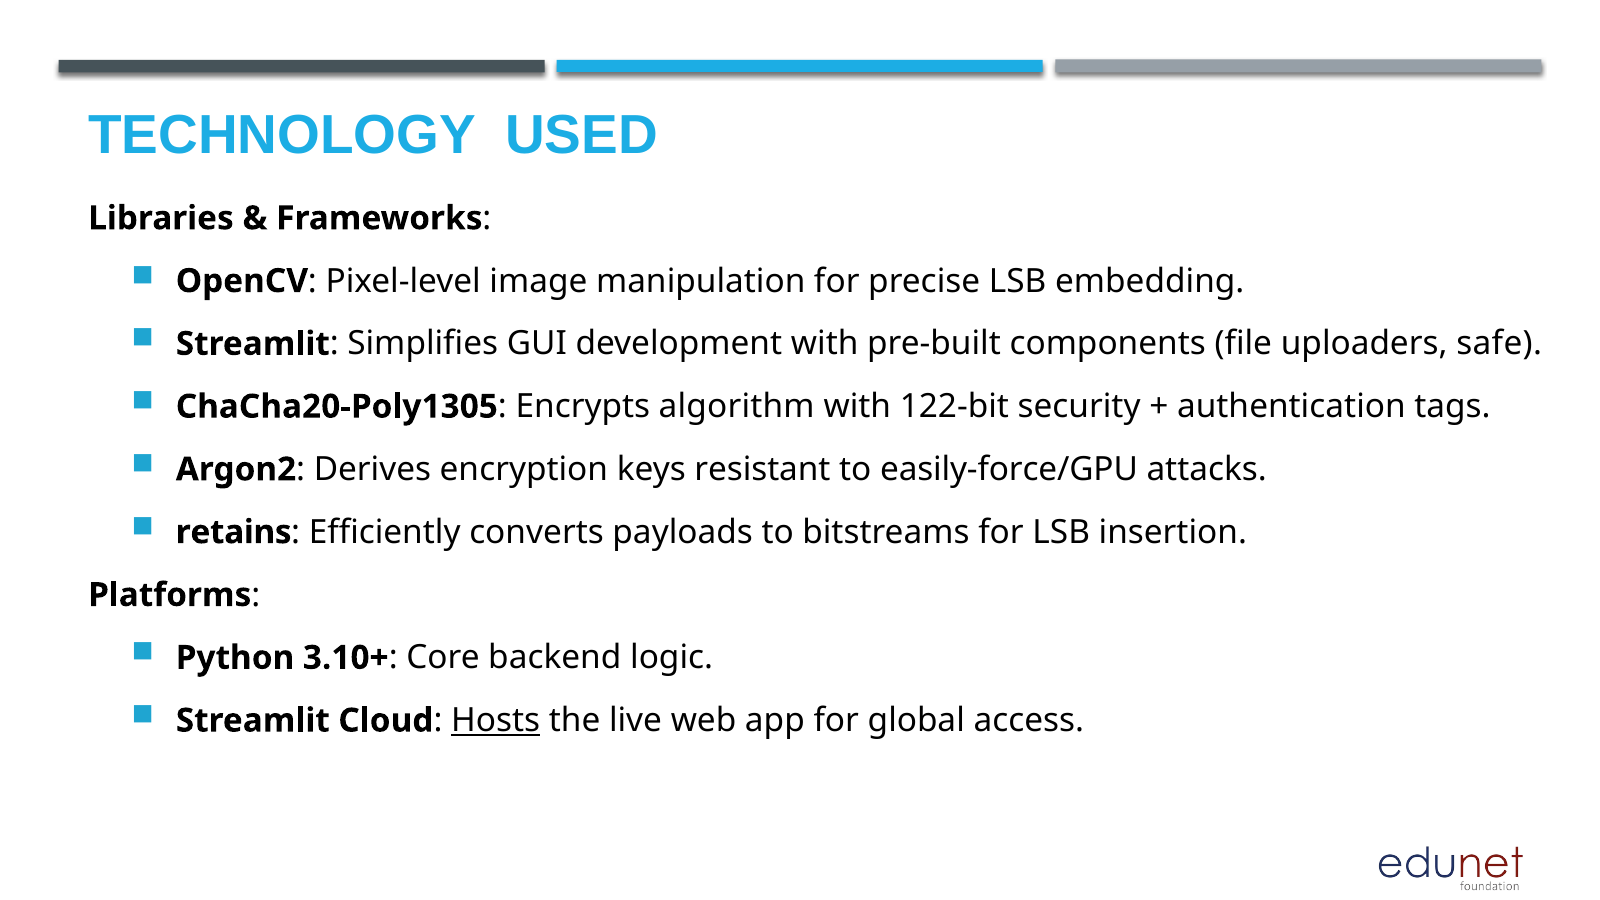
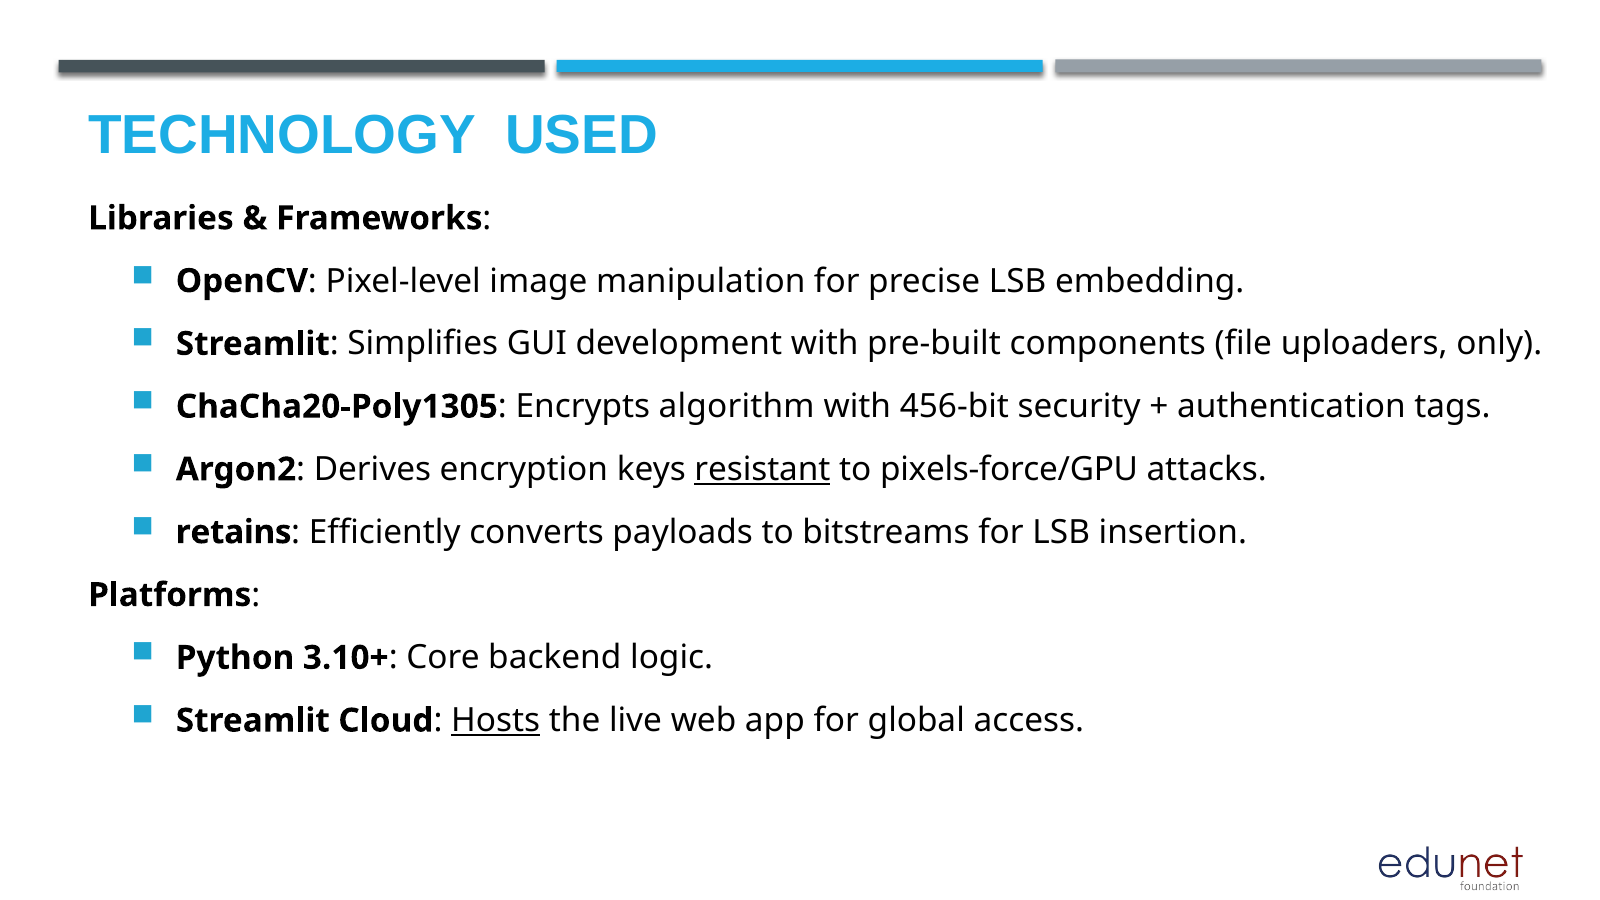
safe: safe -> only (1499, 344)
122-bit: 122-bit -> 456-bit (954, 407)
resistant underline: none -> present (762, 469)
easily-force/GPU: easily-force/GPU -> pixels-force/GPU (1009, 469)
